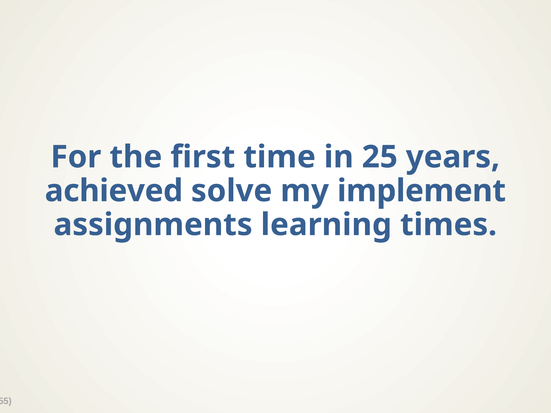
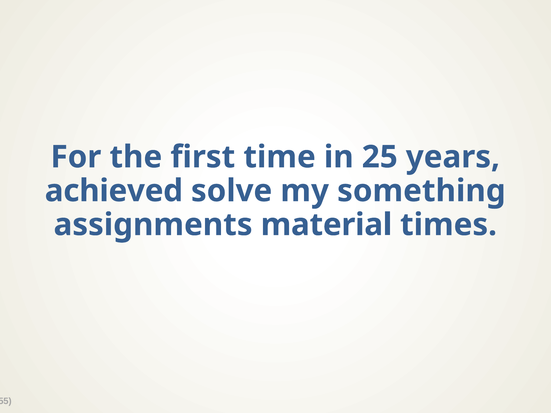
implement: implement -> something (421, 191)
learning: learning -> material (326, 225)
